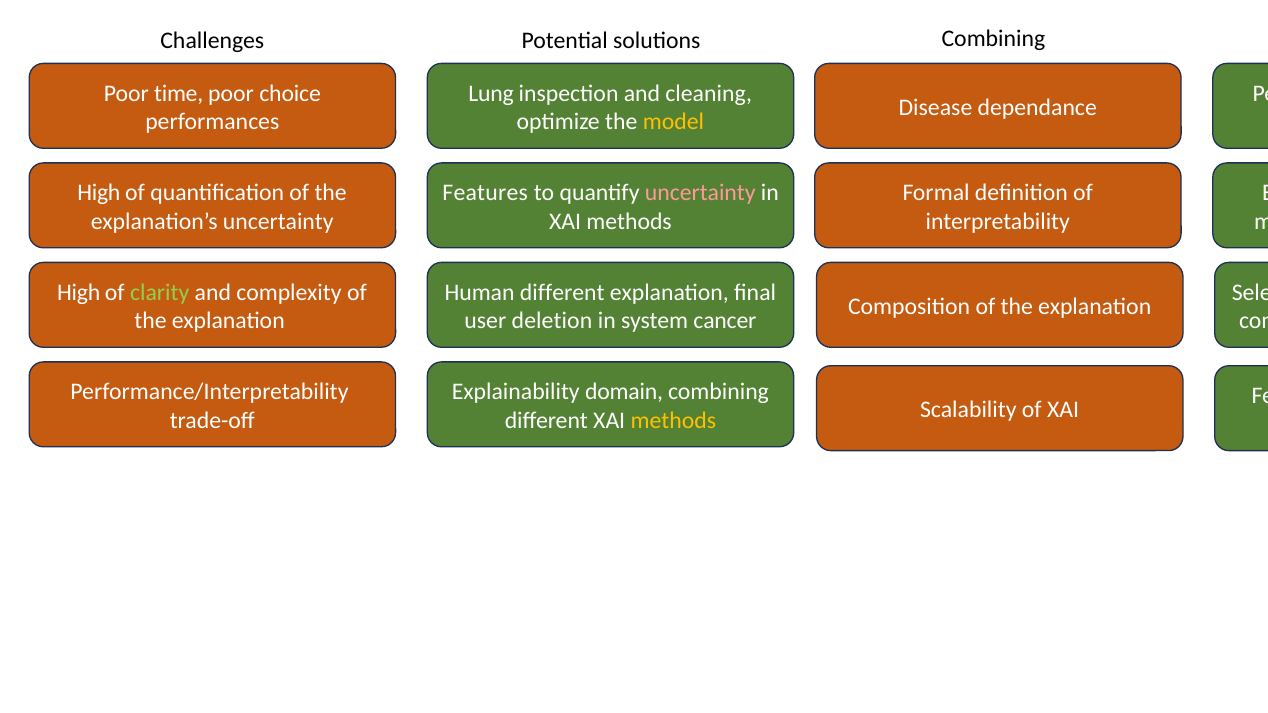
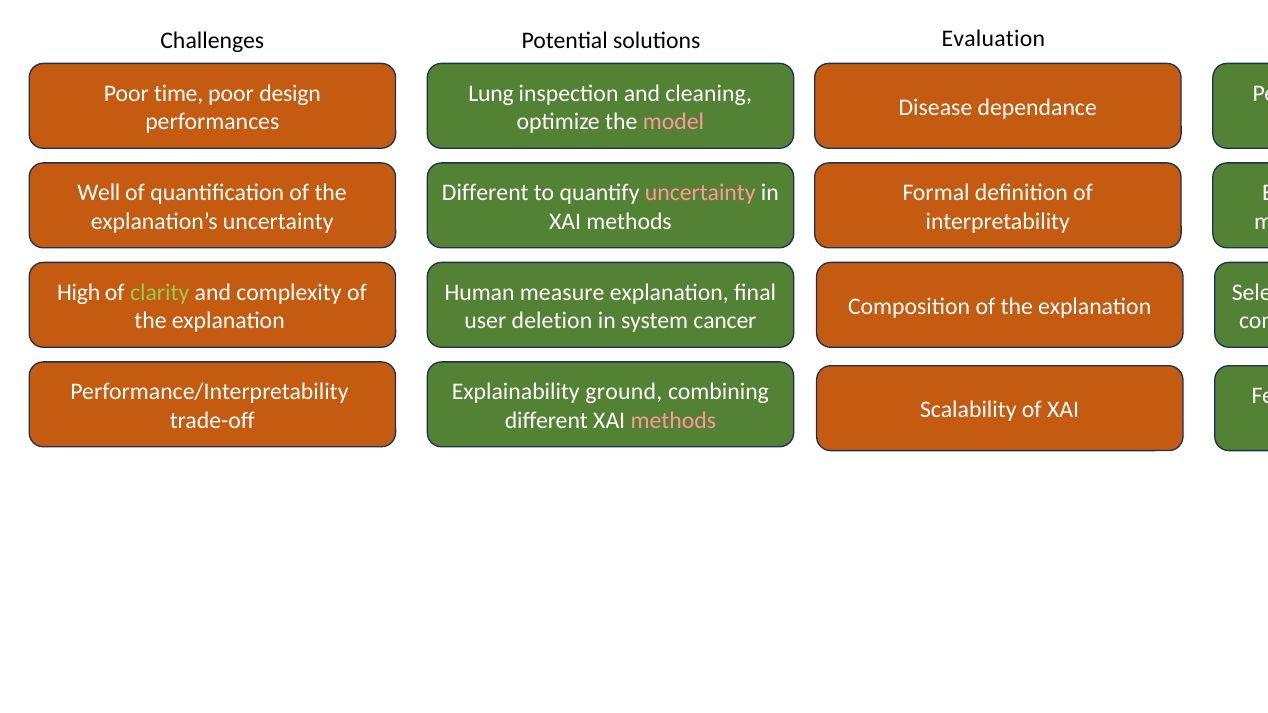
Combining: Combining -> Evaluation (993, 38)
poor choice: choice -> design (290, 93)
model colour: yellow -> pink (674, 122)
High: High -> Well (99, 193)
Features: Features -> Different (485, 193)
Human different: different -> measure (562, 292)
Explainability domain: domain -> ground (624, 392)
methods colour: yellow -> pink (673, 420)
